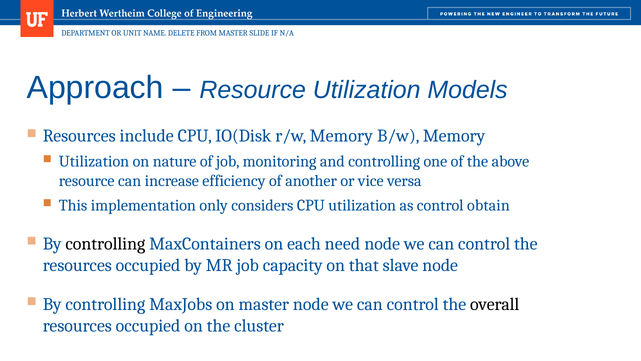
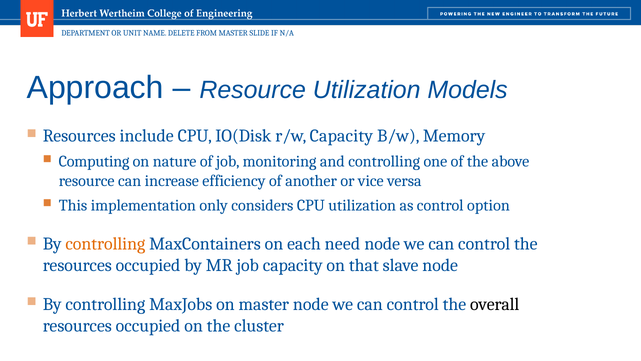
r/w Memory: Memory -> Capacity (341, 136)
Utilization: Utilization -> Computing (94, 161)
obtain: obtain -> option (488, 205)
controlling colour: black -> orange (105, 244)
